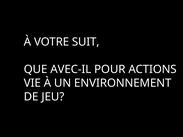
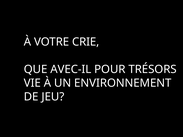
SUIT: SUIT -> CRIE (86, 42)
ACTIONS: ACTIONS -> TRÉSORS (153, 69)
